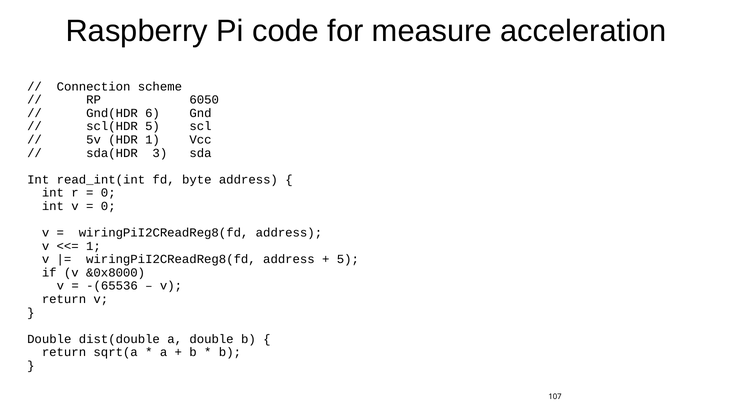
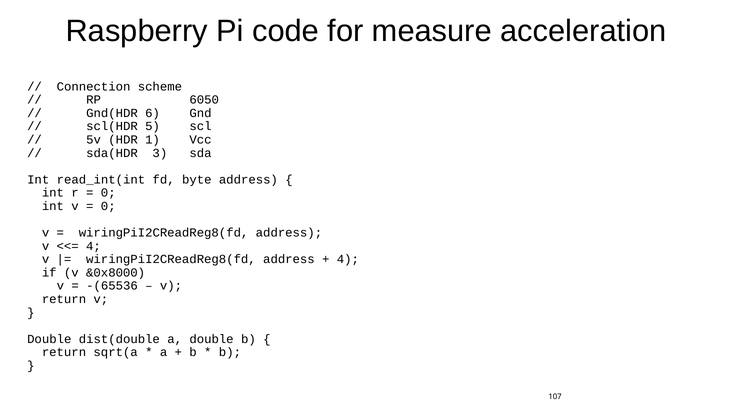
1: 1 -> 4 (93, 246)
5: 5 -> 4 (348, 259)
